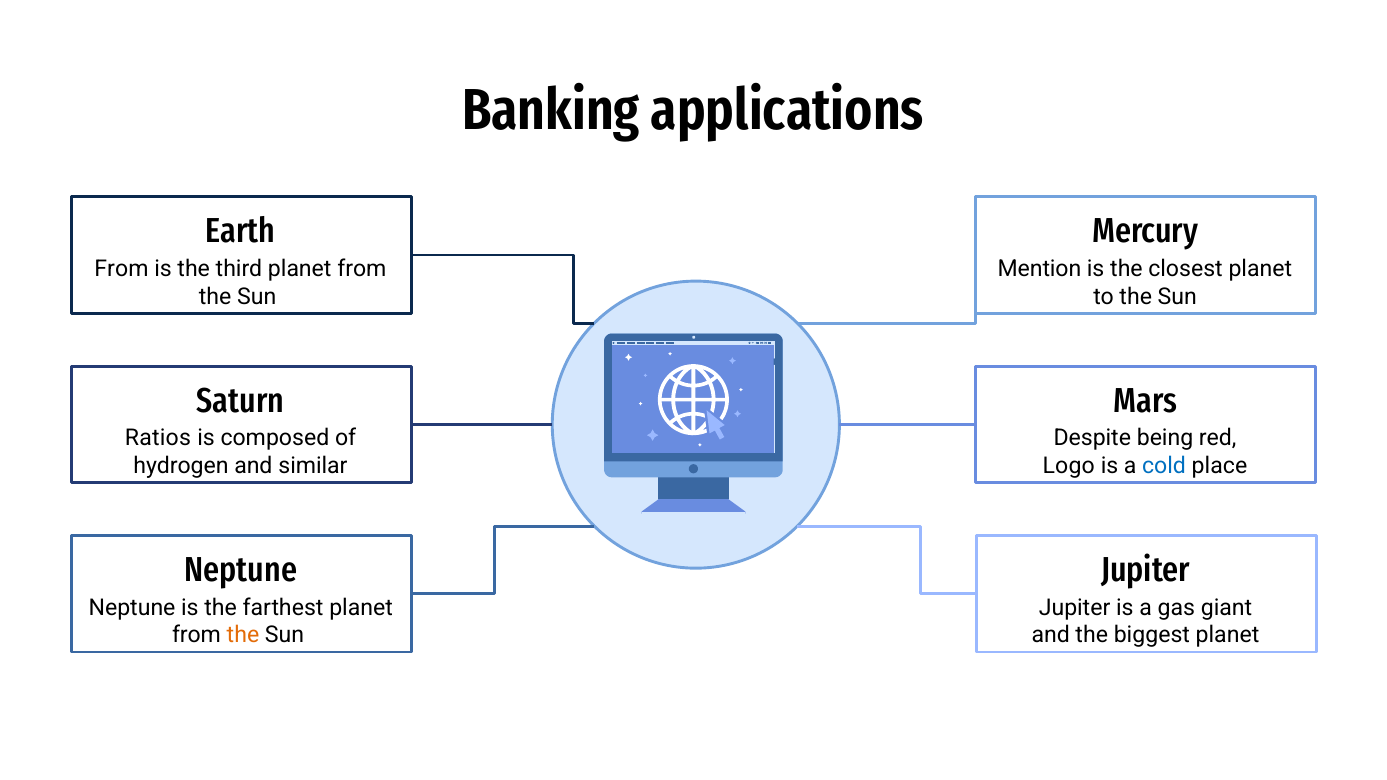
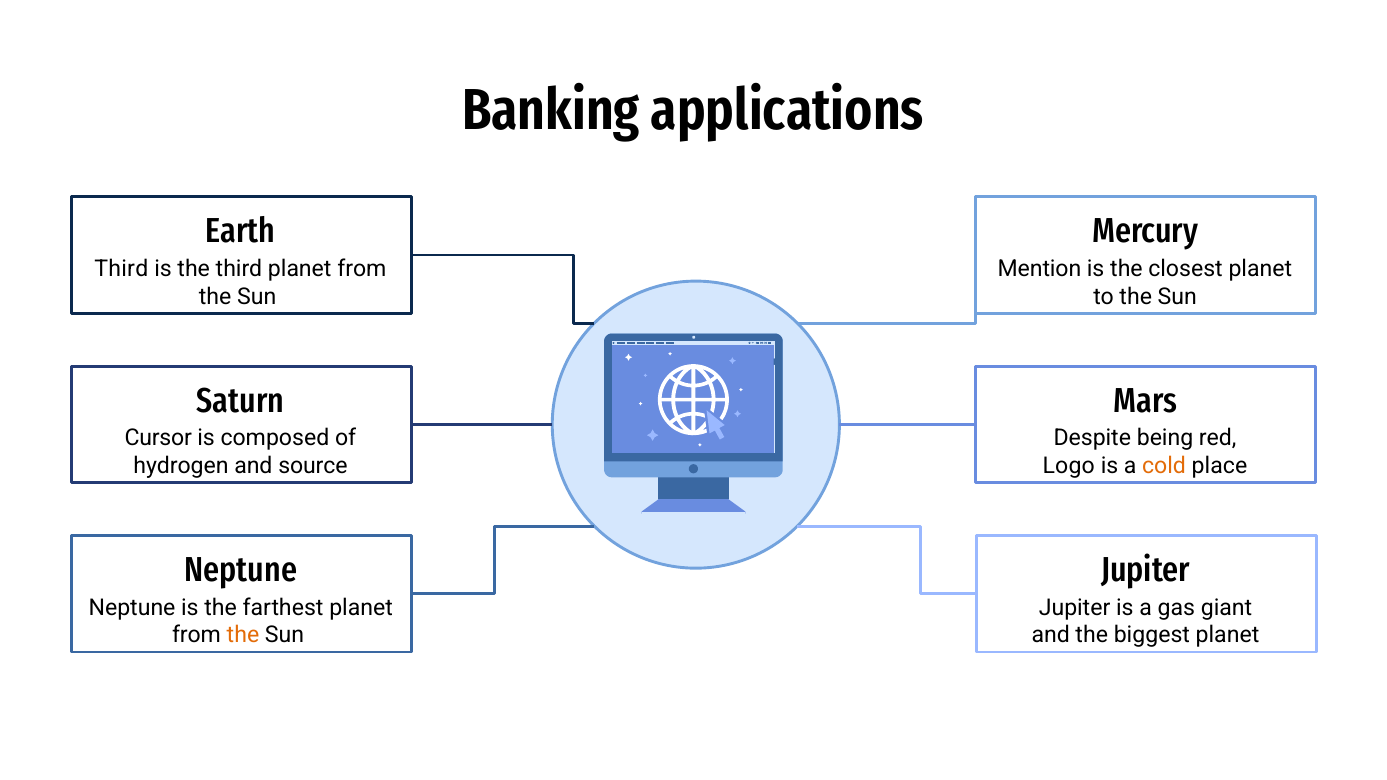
From: From -> Third (121, 269)
Ratios: Ratios -> Cursor (158, 438)
similar: similar -> source (313, 466)
cold colour: blue -> orange (1164, 466)
